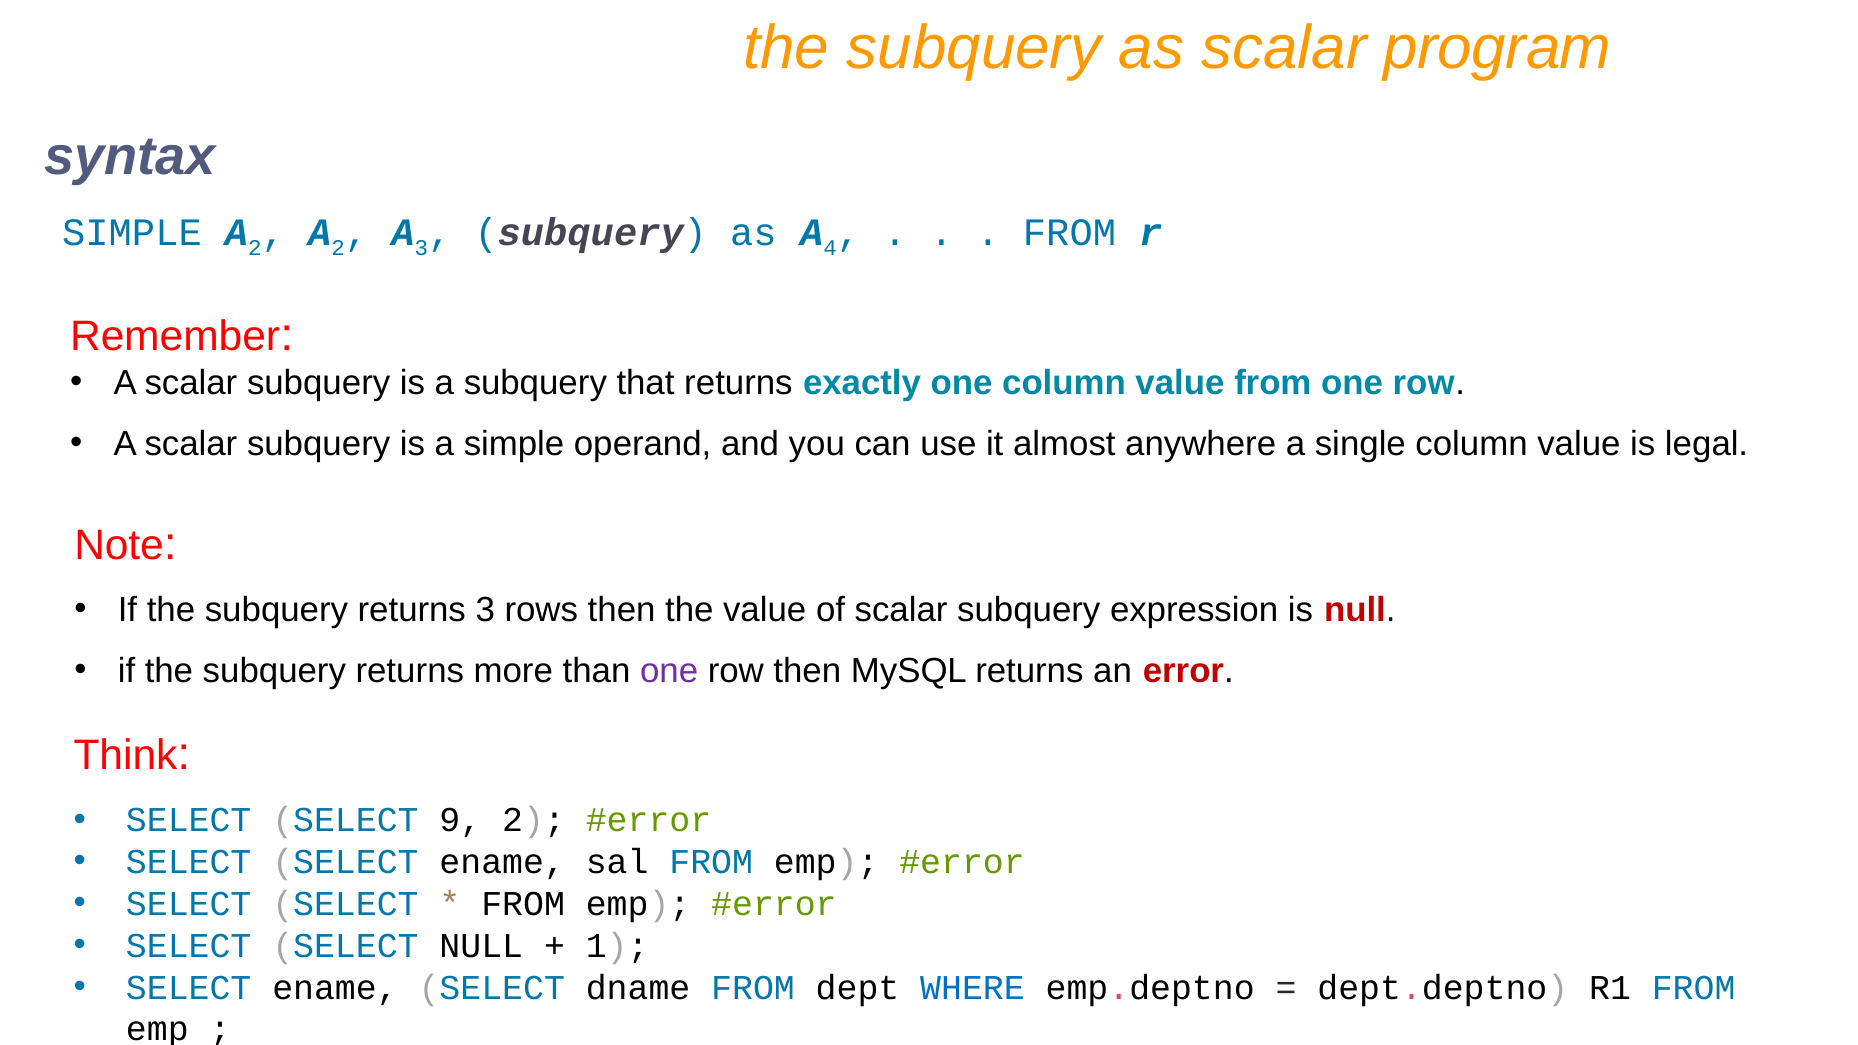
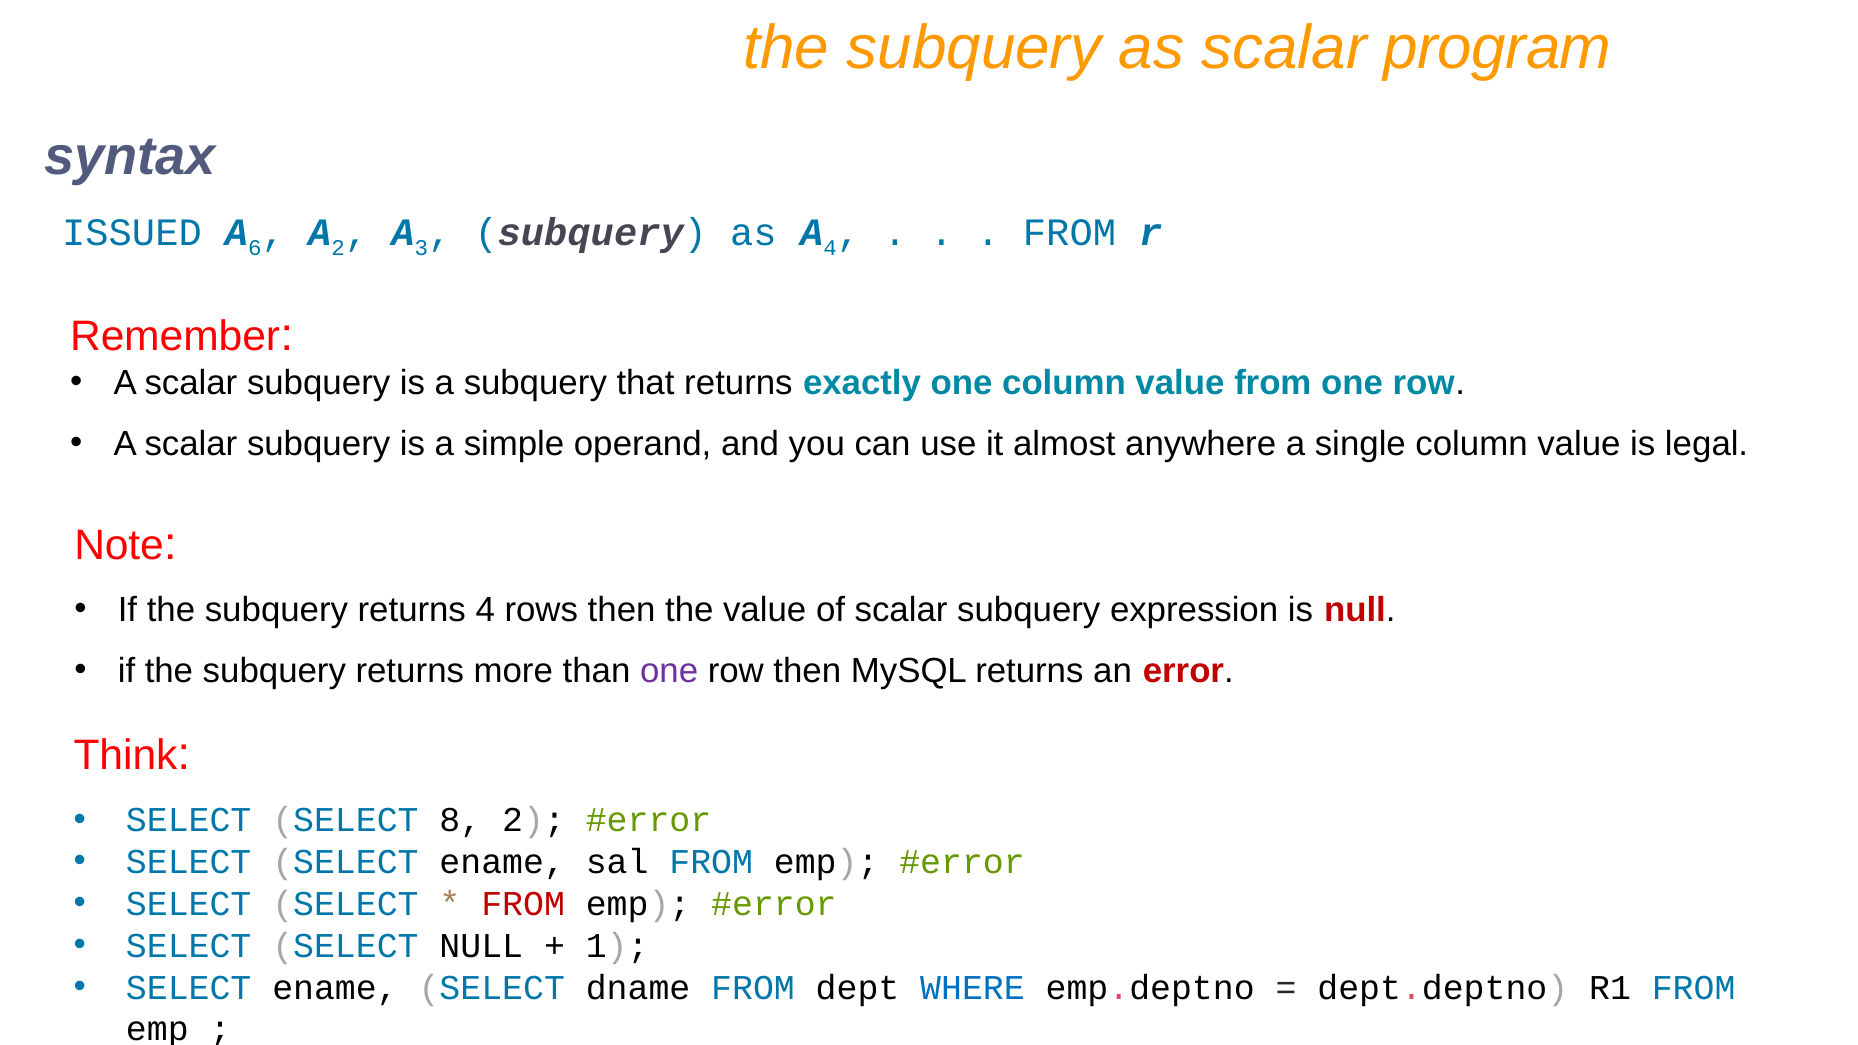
SIMPLE: SIMPLE -> ISSUED (132, 233)
2: 2 -> 6 (255, 248)
returns 3: 3 -> 4 (485, 610)
9: 9 -> 8 (460, 821)
FROM colour: black -> red (523, 904)
